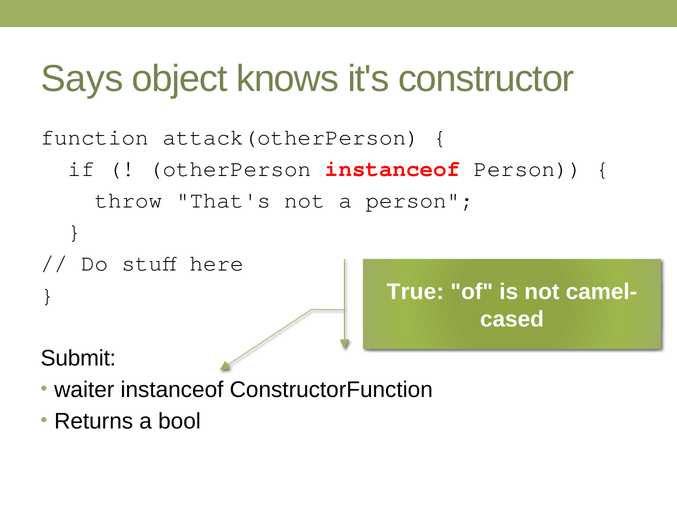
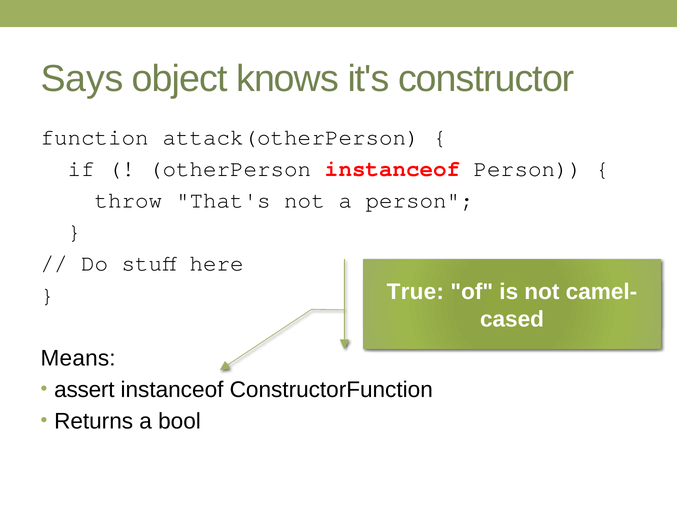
Submit: Submit -> Means (78, 358)
waiter: waiter -> assert (84, 390)
